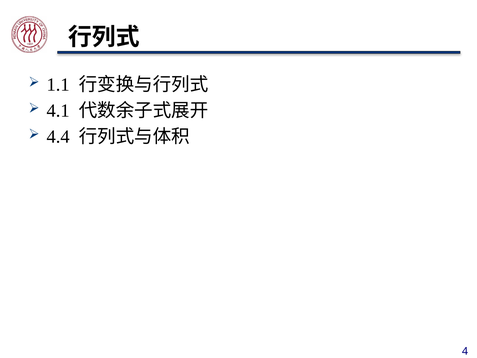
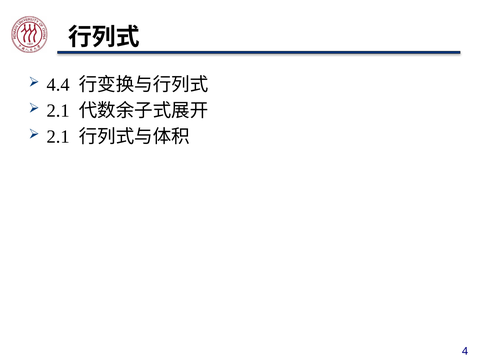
1.1: 1.1 -> 4.4 (58, 85)
4.1: 4.1 -> 2.1 (58, 111)
4.4: 4.4 -> 2.1 (58, 137)
